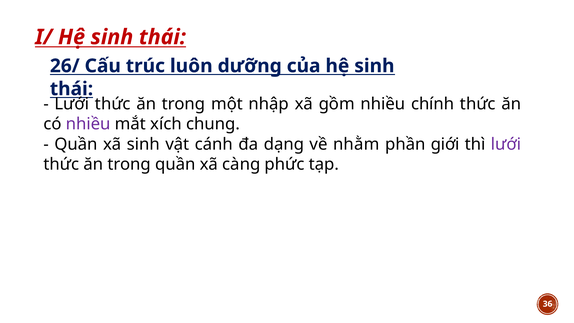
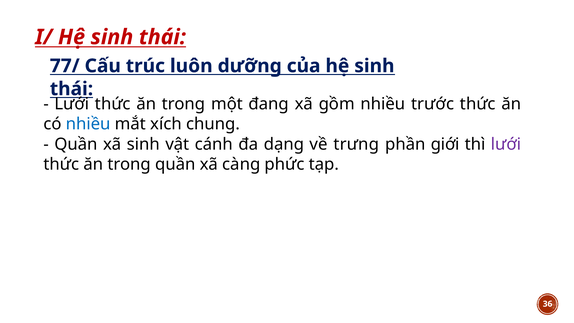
26/: 26/ -> 77/ (65, 66)
nhập: nhập -> đang (269, 104)
chính: chính -> trước (433, 104)
nhiều colour: purple -> blue (88, 124)
nhằm: nhằm -> trưng (356, 144)
